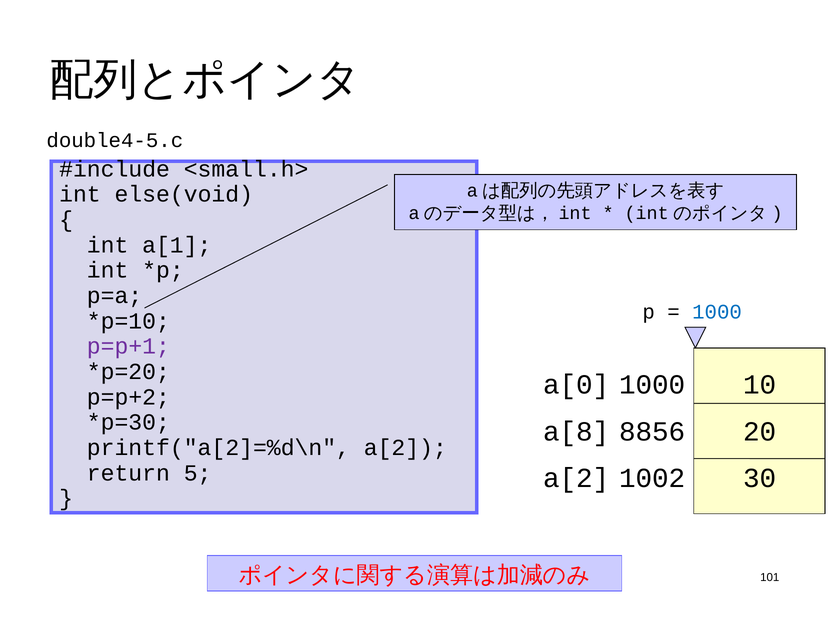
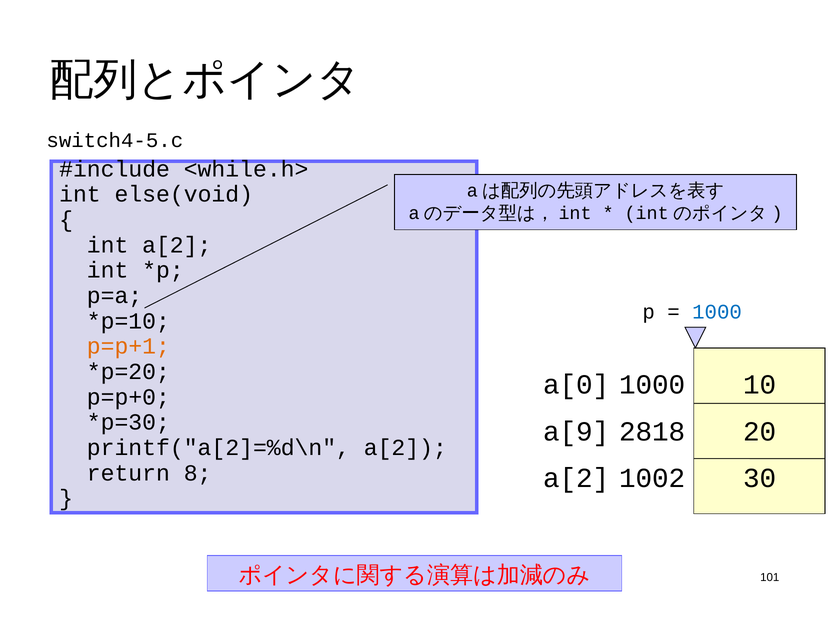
double4-5.c: double4-5.c -> switch4-5.c (115, 141)
<small.h>: <small.h> -> <while.h> (246, 169)
int a[1: a[1 -> a[2 (177, 245)
p=p+1 colour: purple -> orange (128, 347)
p=p+2: p=p+2 -> p=p+0 (128, 397)
a[8: a[8 -> a[9 (576, 432)
8856: 8856 -> 2818 (652, 432)
5: 5 -> 8 (198, 473)
